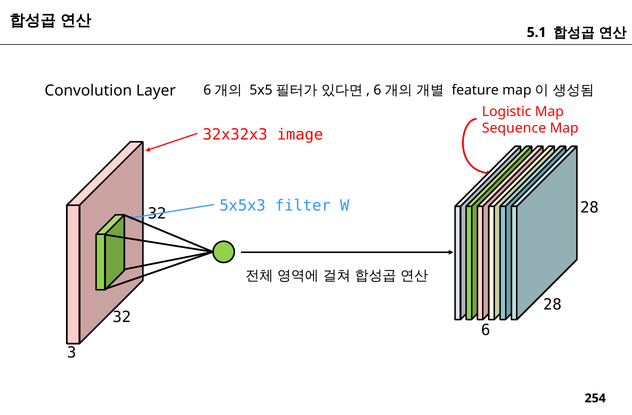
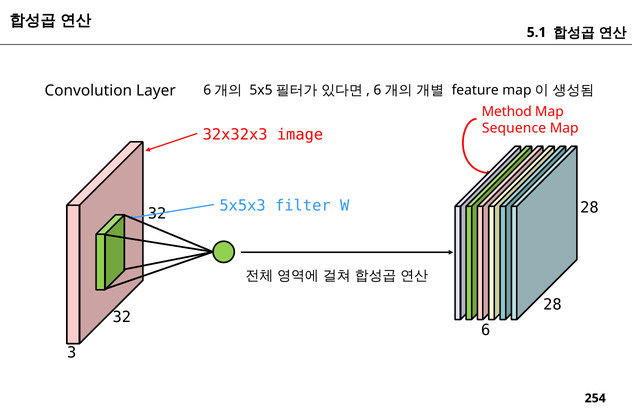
Logistic: Logistic -> Method (507, 112)
